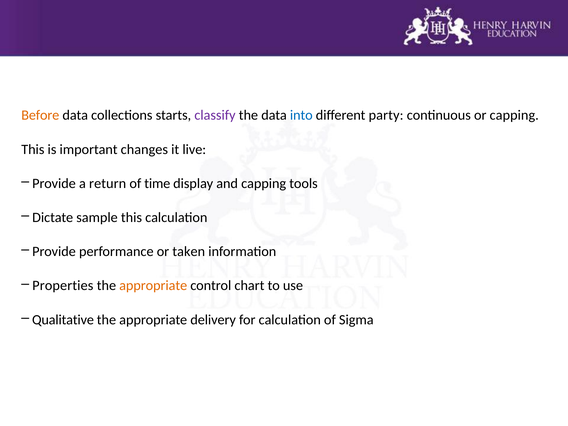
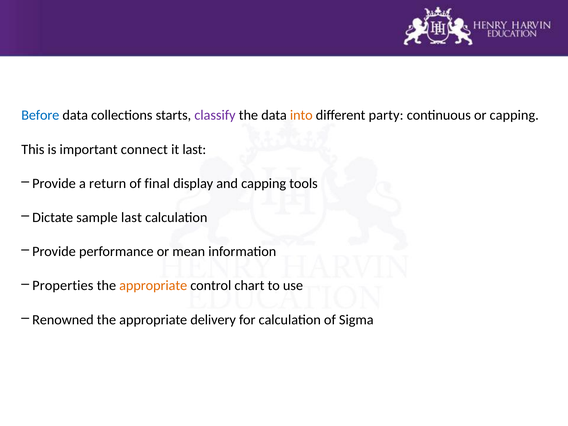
Before colour: orange -> blue (40, 115)
into colour: blue -> orange (301, 115)
changes: changes -> connect (144, 149)
it live: live -> last (194, 149)
time: time -> final (157, 183)
sample this: this -> last (131, 217)
taken: taken -> mean (189, 252)
Qualitative: Qualitative -> Renowned (63, 320)
